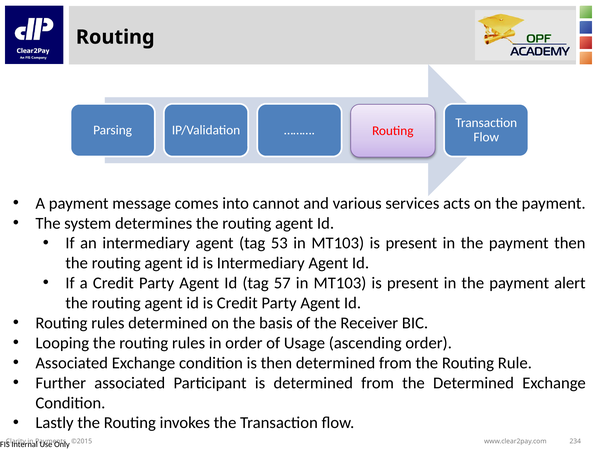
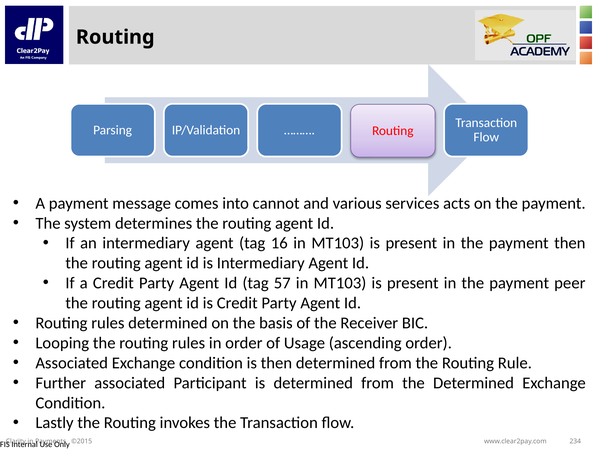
53: 53 -> 16 (279, 243)
alert: alert -> peer (570, 283)
